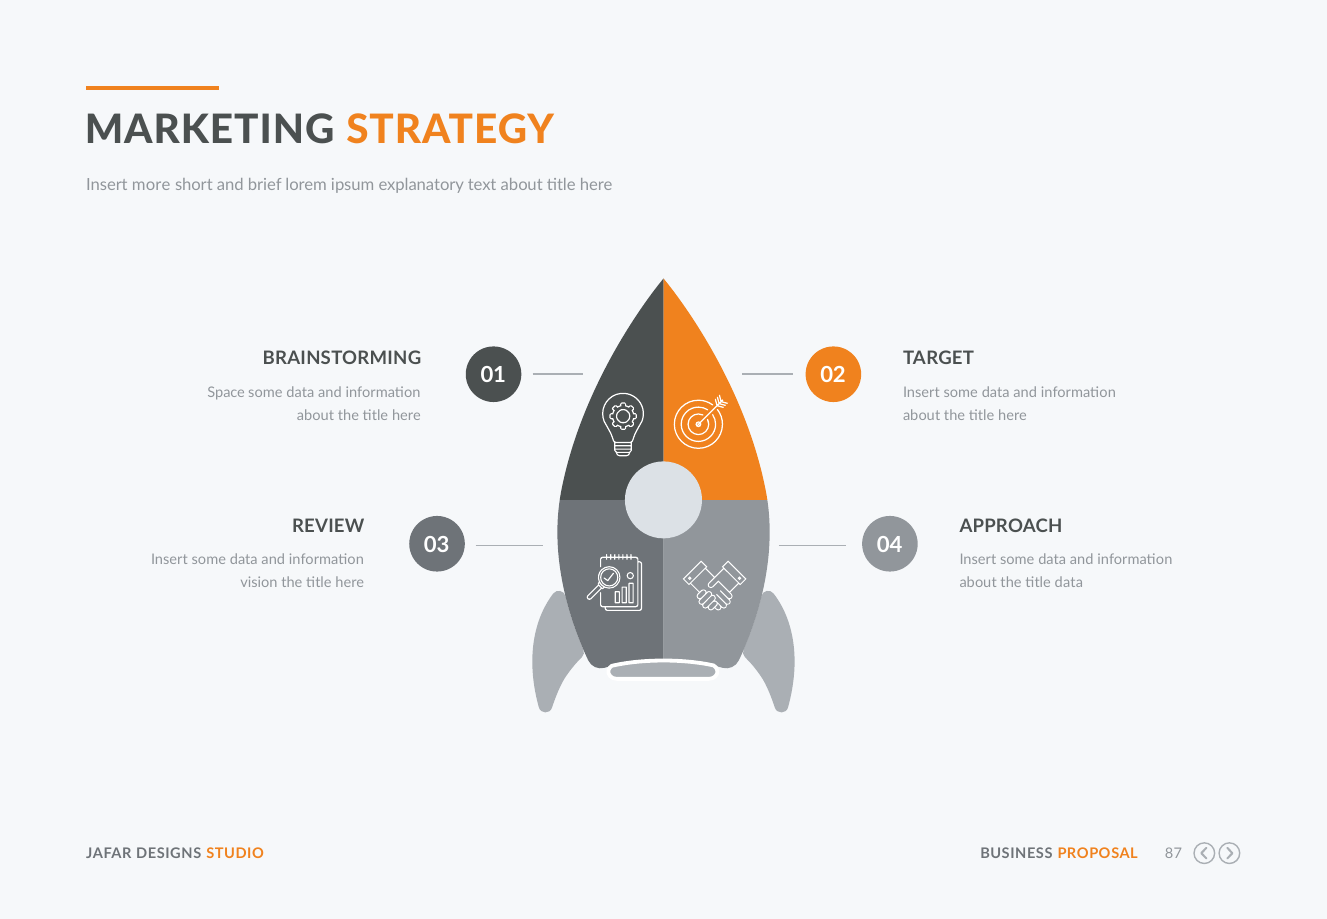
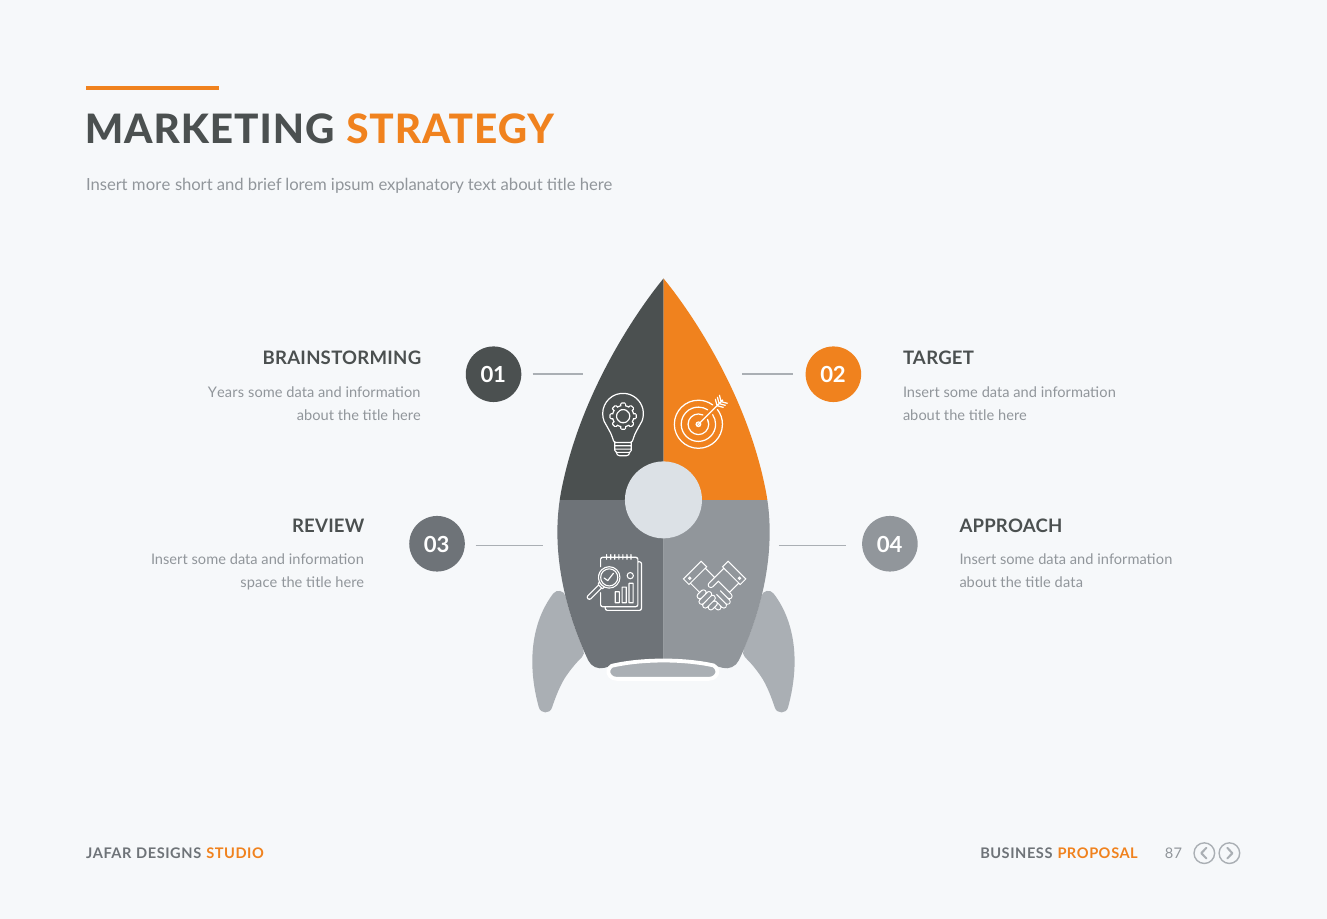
Space: Space -> Years (226, 393)
vision: vision -> space (259, 583)
